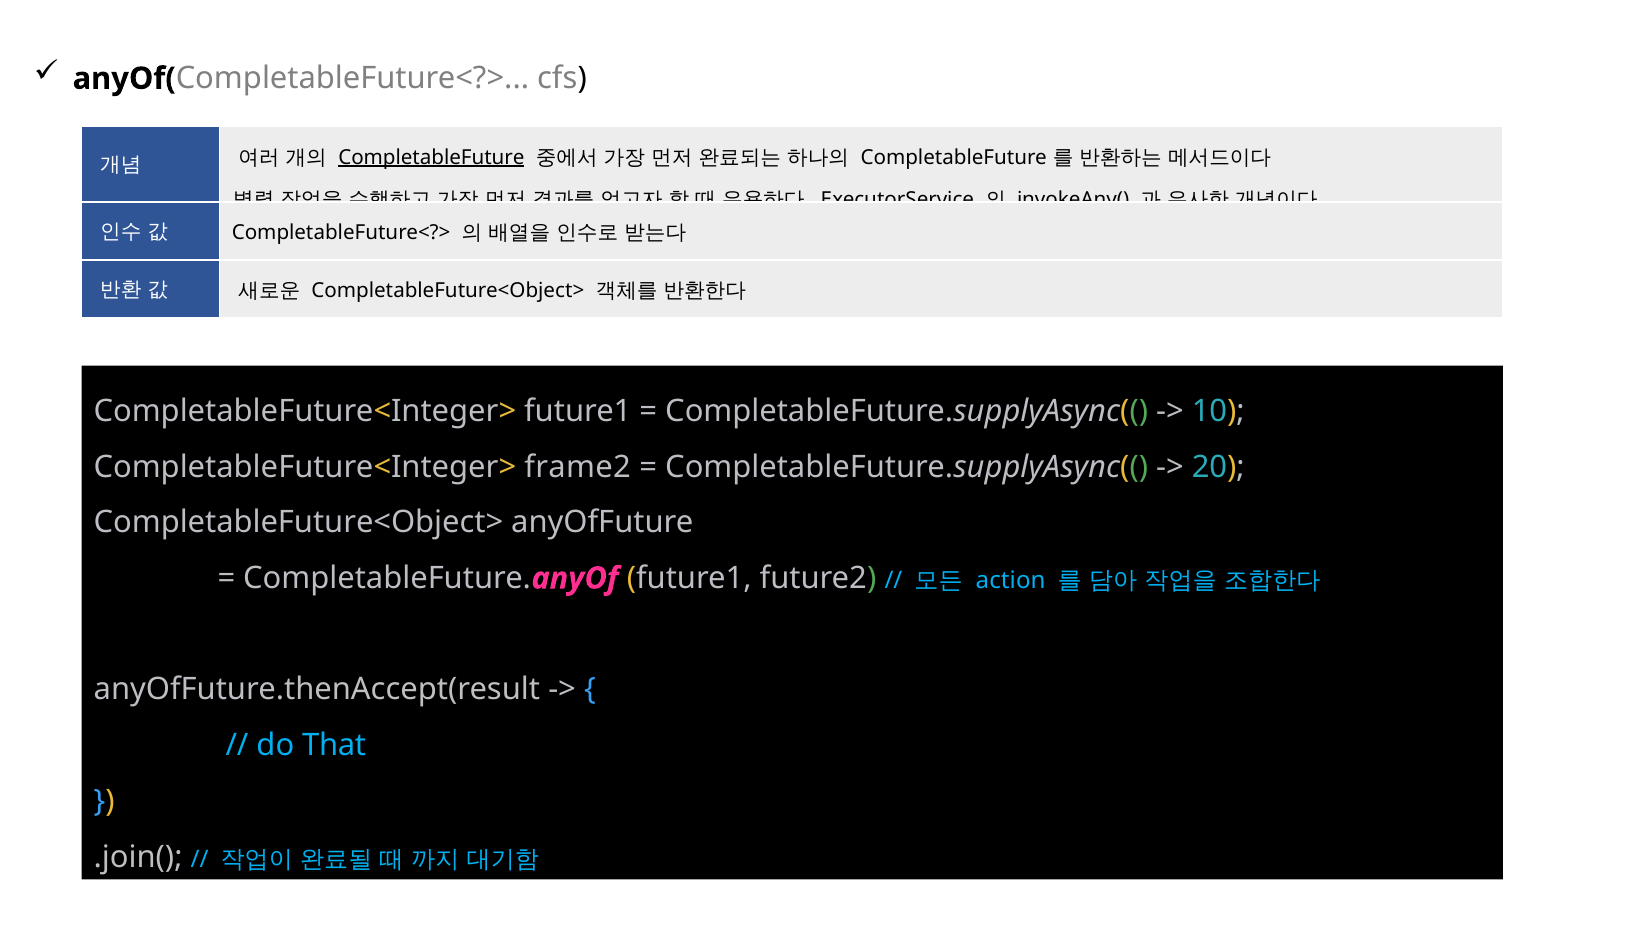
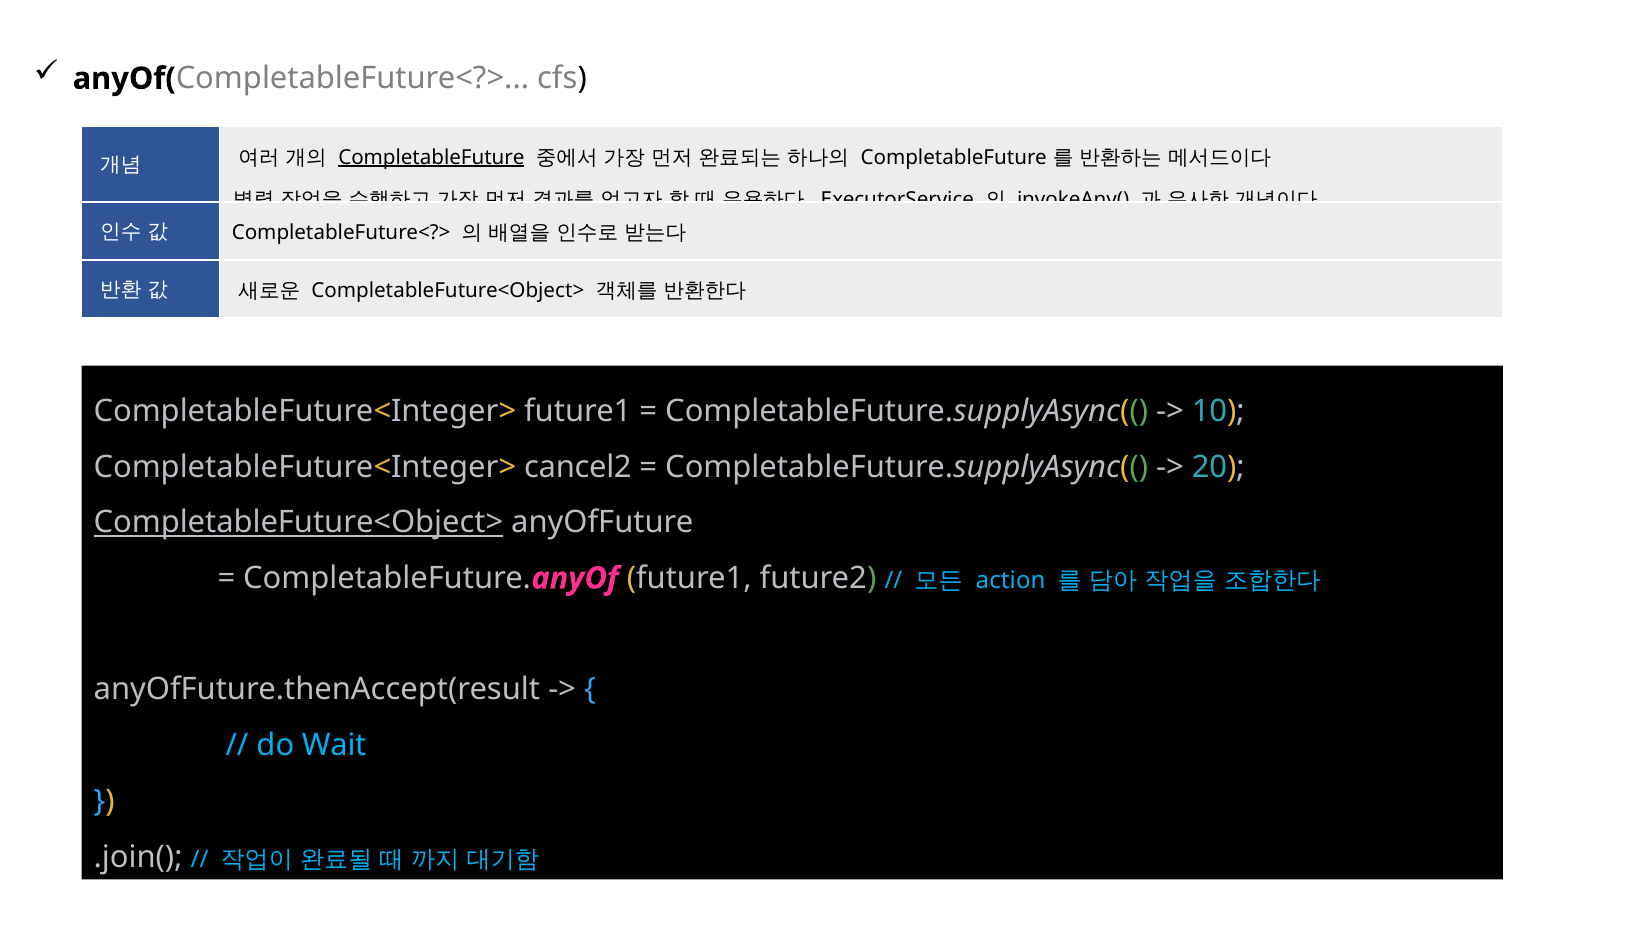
frame2: frame2 -> cancel2 (578, 467)
CompletableFuture<Object> underline: none -> present (298, 522)
That: That -> Wait (334, 745)
